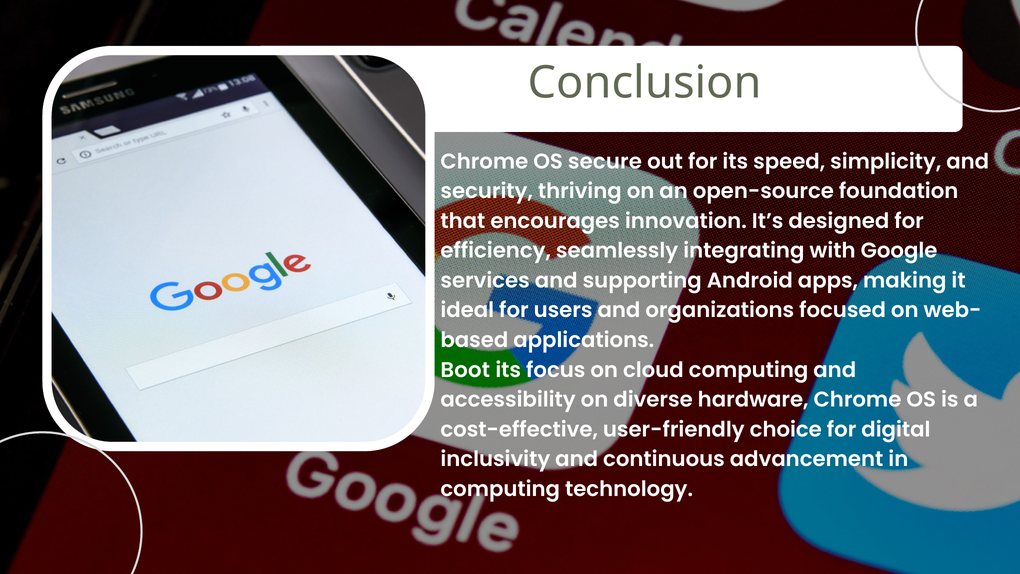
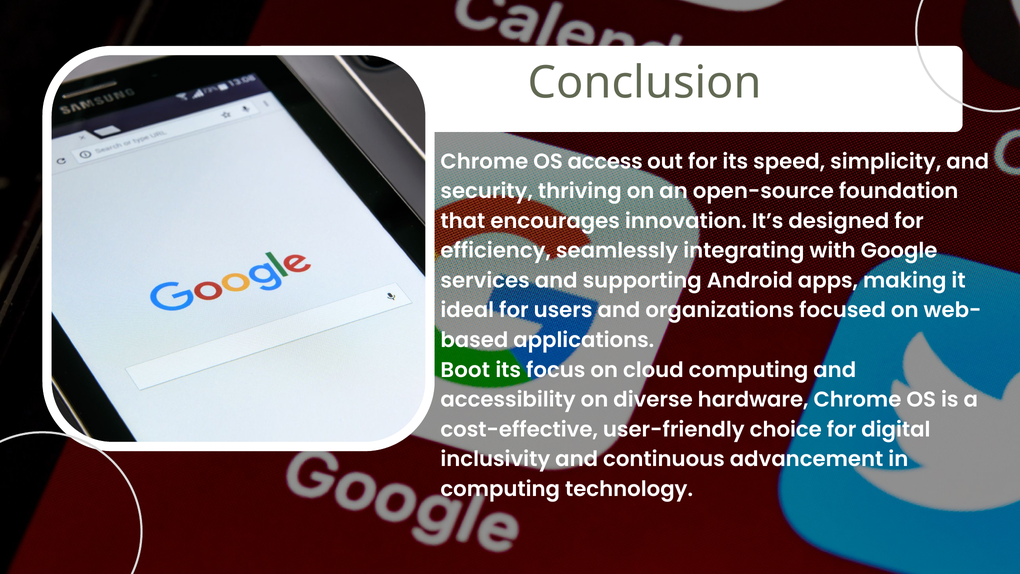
secure: secure -> access (605, 162)
